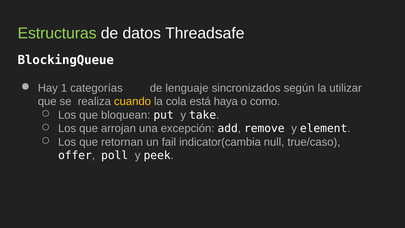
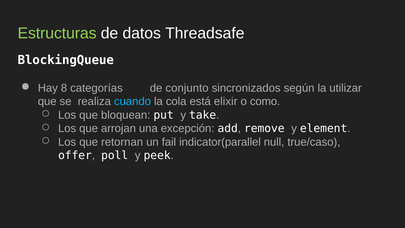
1: 1 -> 8 (64, 88)
lenguaje: lenguaje -> conjunto (187, 88)
cuando colour: yellow -> light blue (132, 101)
haya: haya -> elixir (226, 101)
indicator(cambia: indicator(cambia -> indicator(parallel (220, 142)
